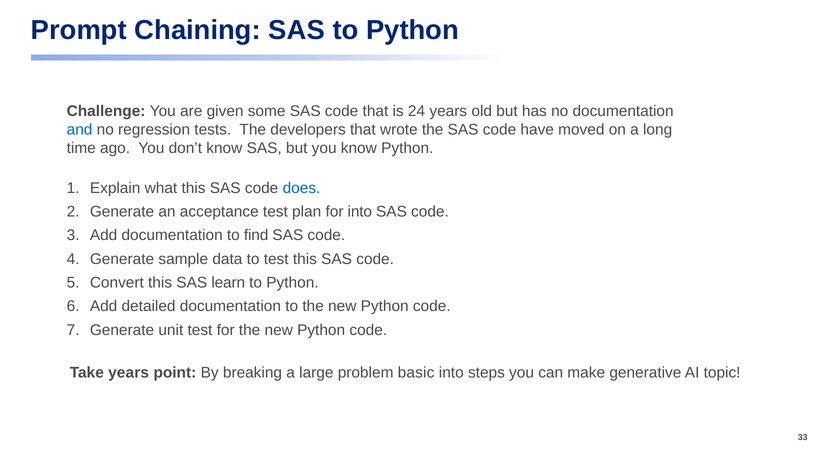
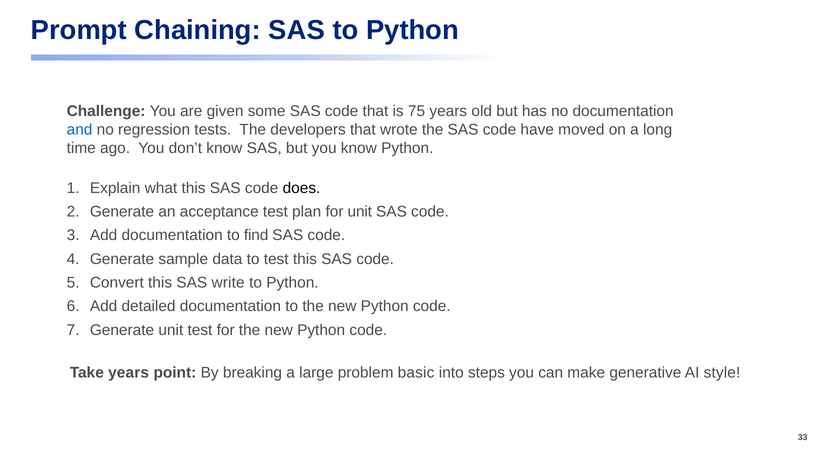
24: 24 -> 75 (417, 111)
does colour: blue -> black (302, 188)
for into: into -> unit (360, 212)
learn: learn -> write (228, 283)
topic: topic -> style (722, 372)
